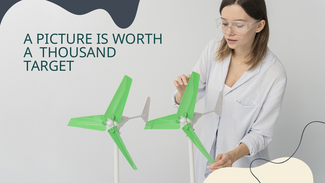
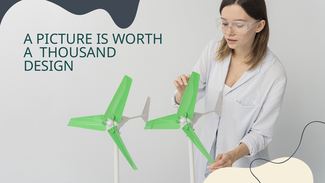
TARGET: TARGET -> DESIGN (49, 66)
